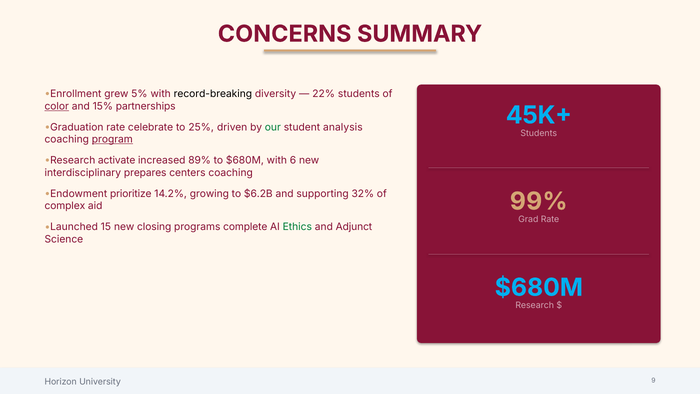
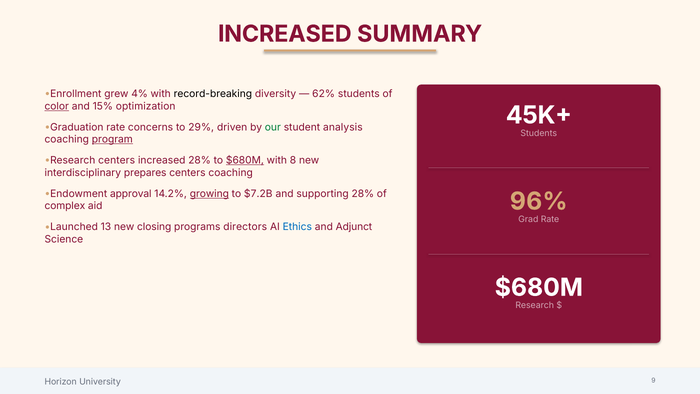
CONCERNS: CONCERNS -> INCREASED (285, 34)
5%: 5% -> 4% (140, 94)
22%: 22% -> 62% (324, 94)
partnerships: partnerships -> optimization (146, 106)
45K+ colour: light blue -> white (539, 115)
celebrate: celebrate -> concerns (151, 127)
25%: 25% -> 29% (201, 127)
Research activate: activate -> centers (117, 160)
increased 89%: 89% -> 28% (200, 160)
$680M underline: none -> present (245, 160)
6: 6 -> 8 (293, 160)
prioritize: prioritize -> approval (131, 194)
growing underline: none -> present (209, 194)
$6.2B: $6.2B -> $7.2B (258, 194)
supporting 32%: 32% -> 28% (363, 194)
99%: 99% -> 96% (539, 201)
15: 15 -> 13 (106, 227)
complete: complete -> directors (245, 227)
Ethics colour: green -> blue (297, 227)
$680M colour: light blue -> white (539, 287)
